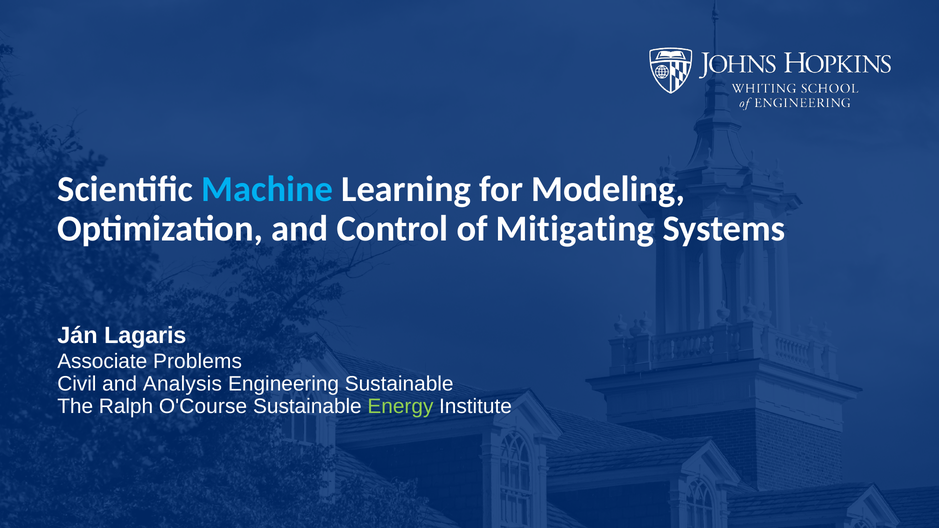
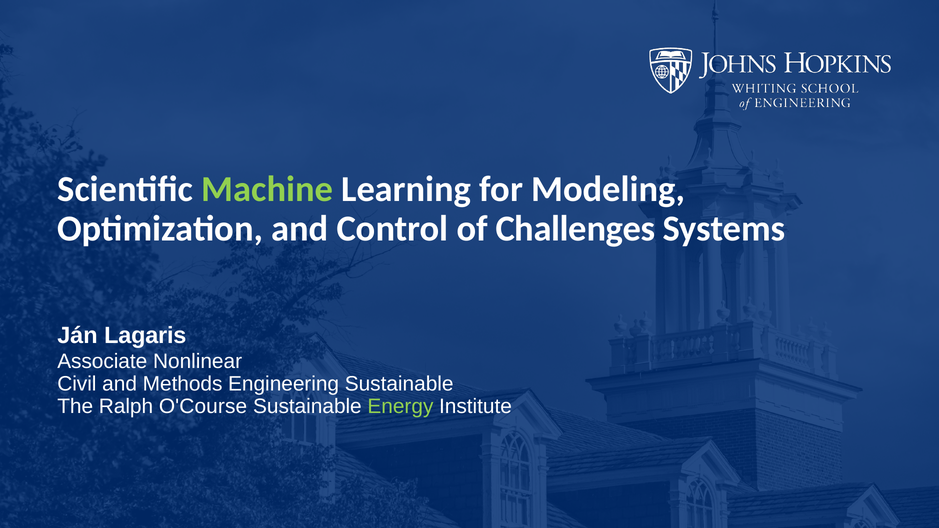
Machine colour: light blue -> light green (267, 189)
Mitigating: Mitigating -> Challenges (575, 229)
Problems: Problems -> Nonlinear (198, 361)
Analysis: Analysis -> Methods (183, 384)
